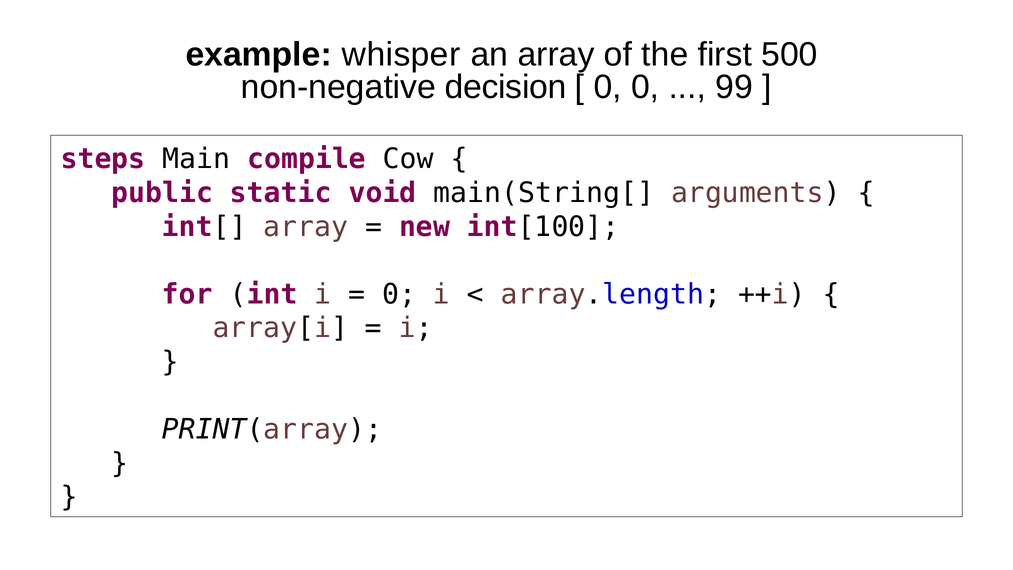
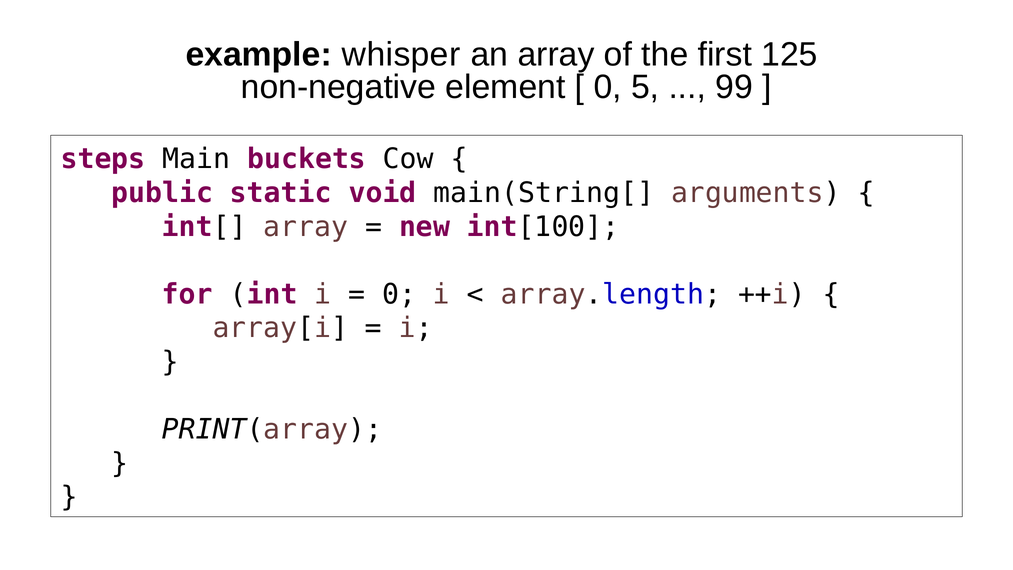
500: 500 -> 125 (790, 55)
decision: decision -> element (505, 87)
0 0: 0 -> 5 (645, 87)
compile: compile -> buckets (307, 159)
